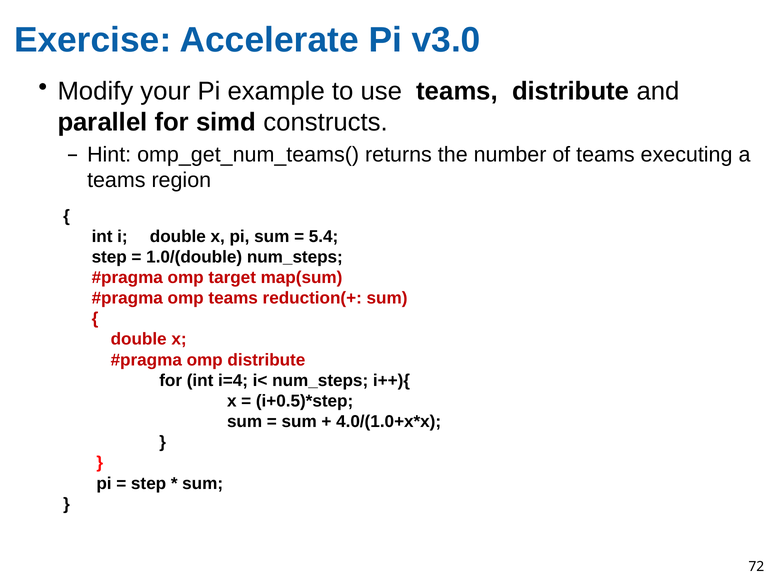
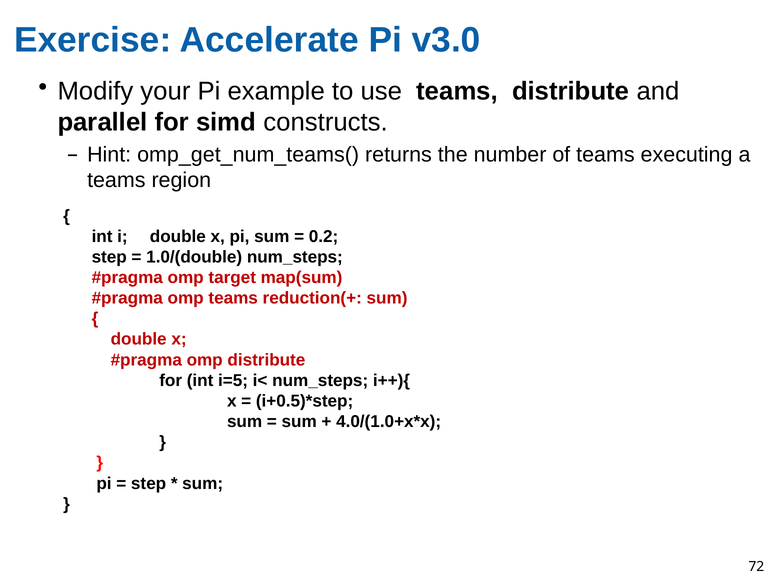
5.4: 5.4 -> 0.2 (324, 236)
i=4: i=4 -> i=5 (233, 380)
